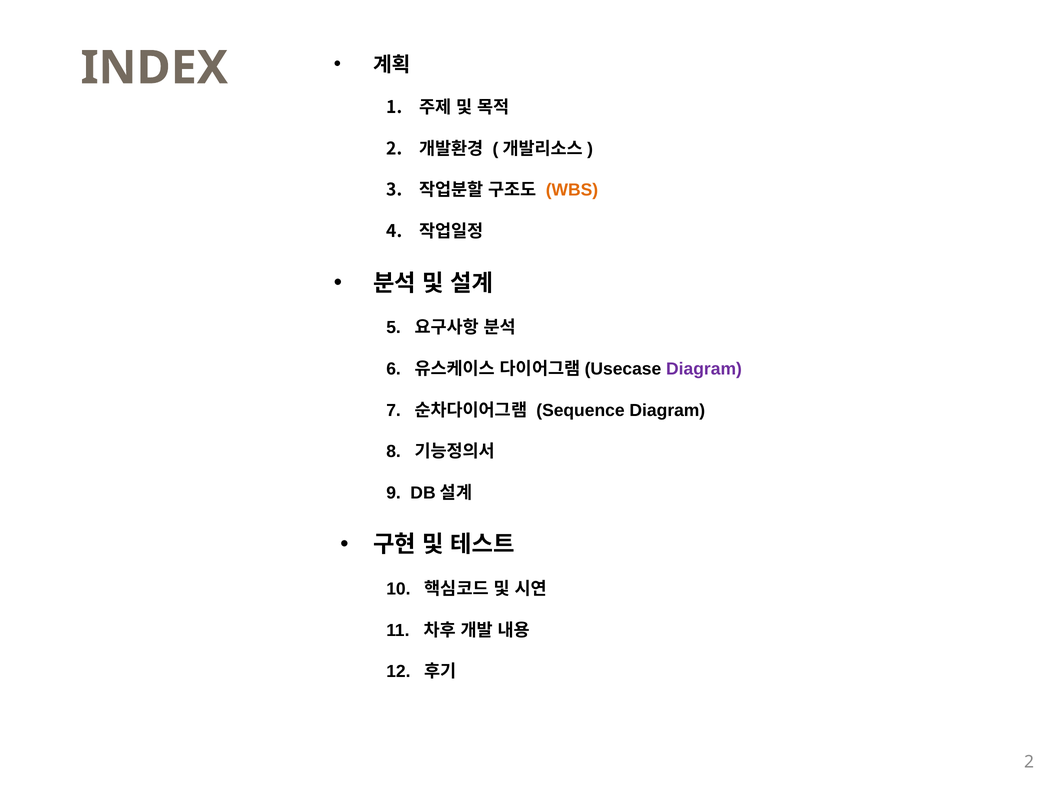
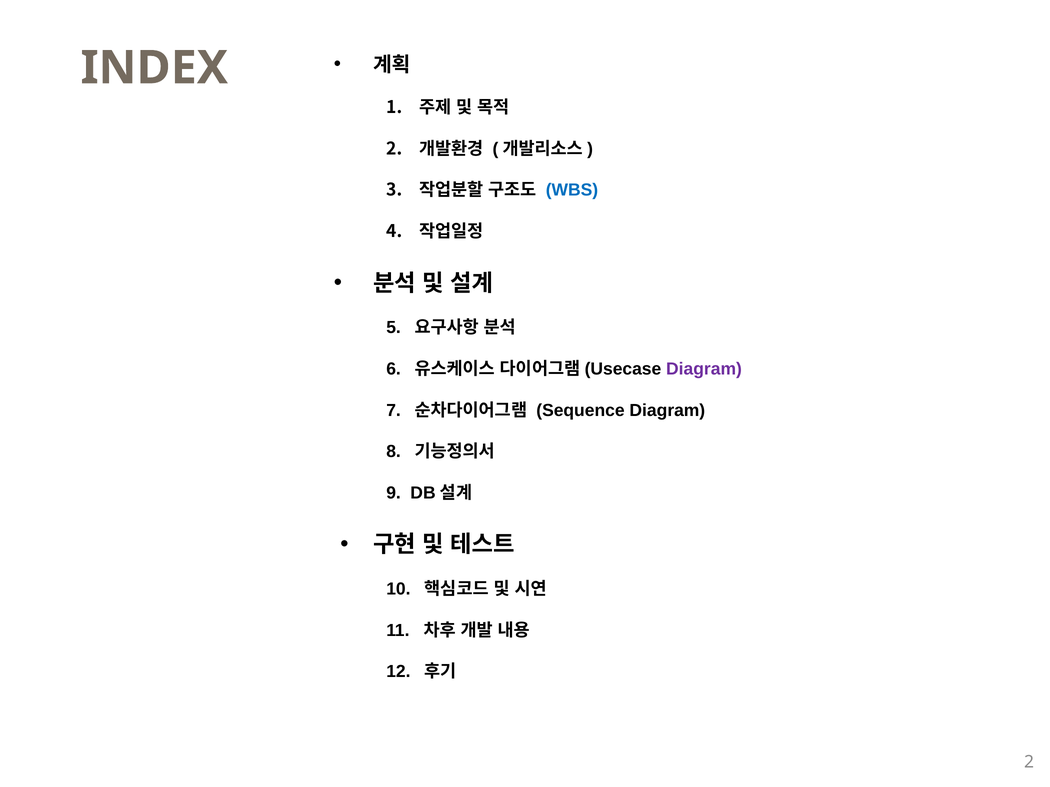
WBS colour: orange -> blue (572, 190)
